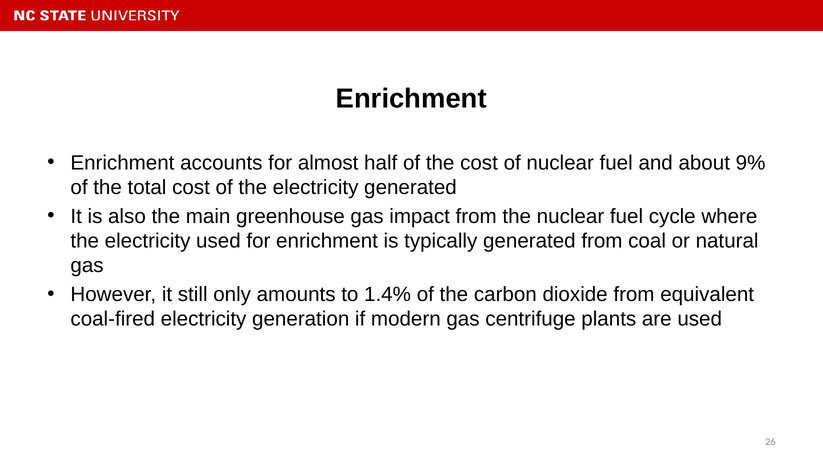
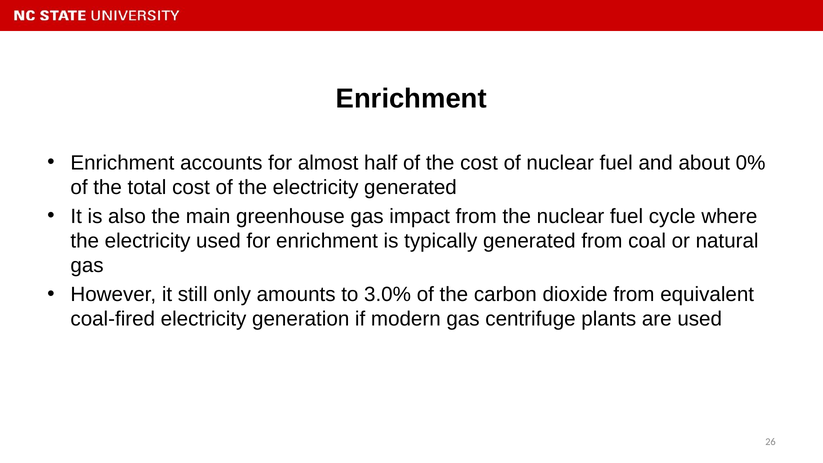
9%: 9% -> 0% (751, 163)
1.4%: 1.4% -> 3.0% (388, 294)
